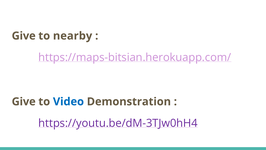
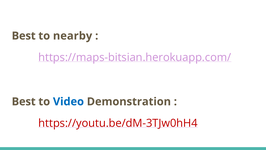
Give: Give -> Best (24, 36)
Give: Give -> Best (24, 101)
https://youtu.be/dM-3TJw0hH4 colour: purple -> red (118, 123)
